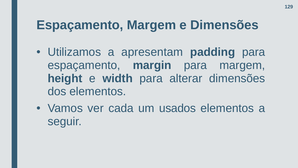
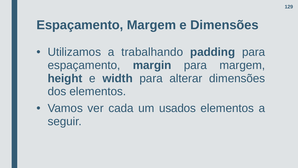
apresentam: apresentam -> trabalhando (152, 52)
